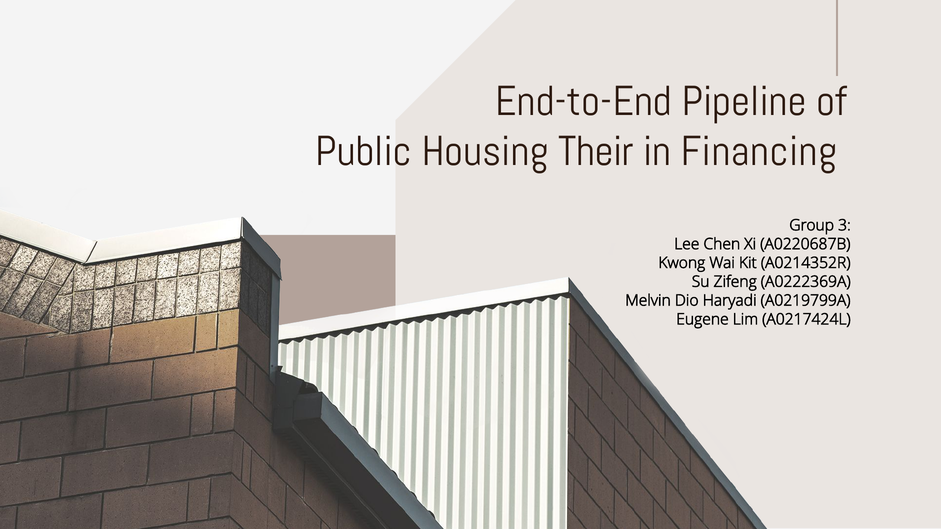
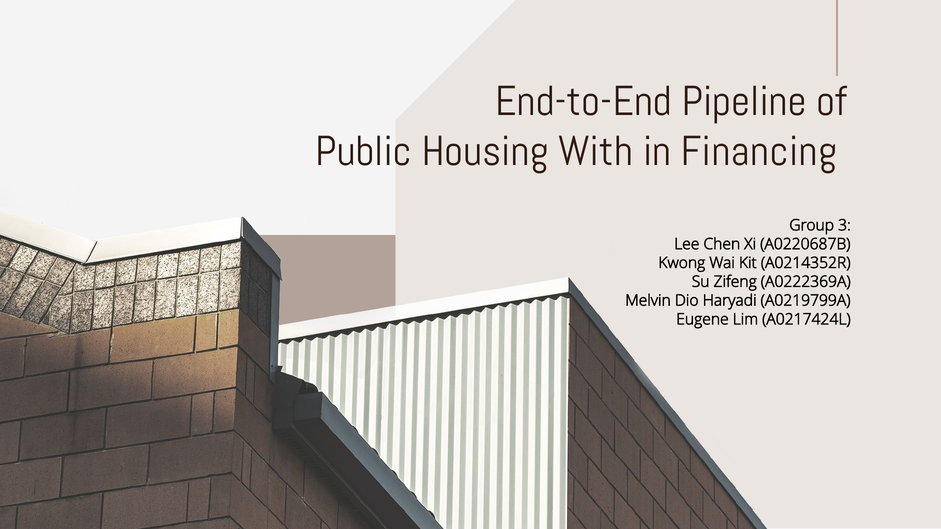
Their: Their -> With (596, 152)
